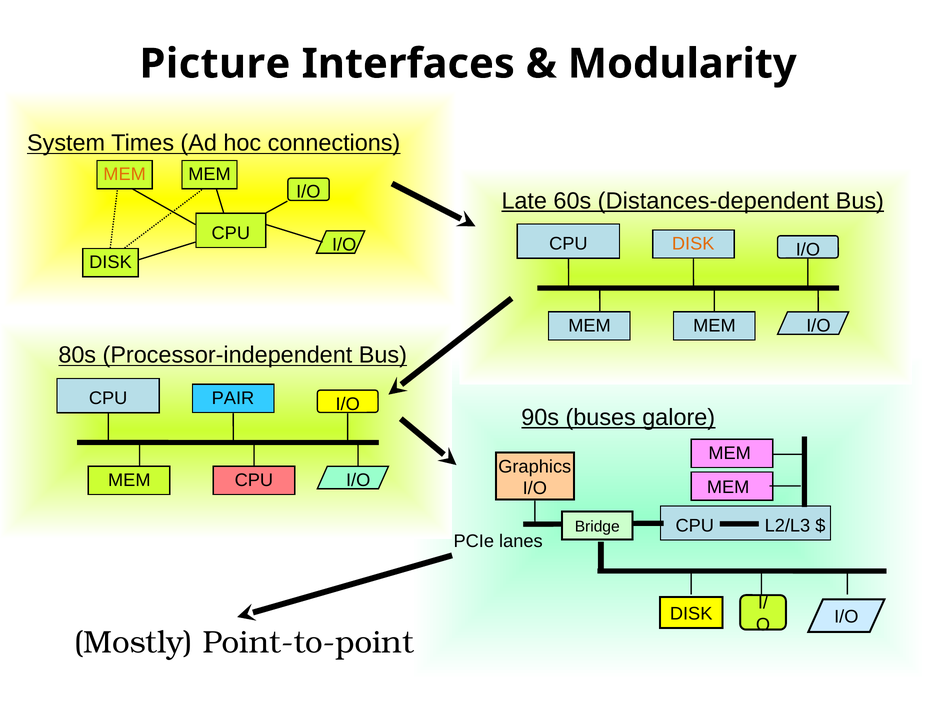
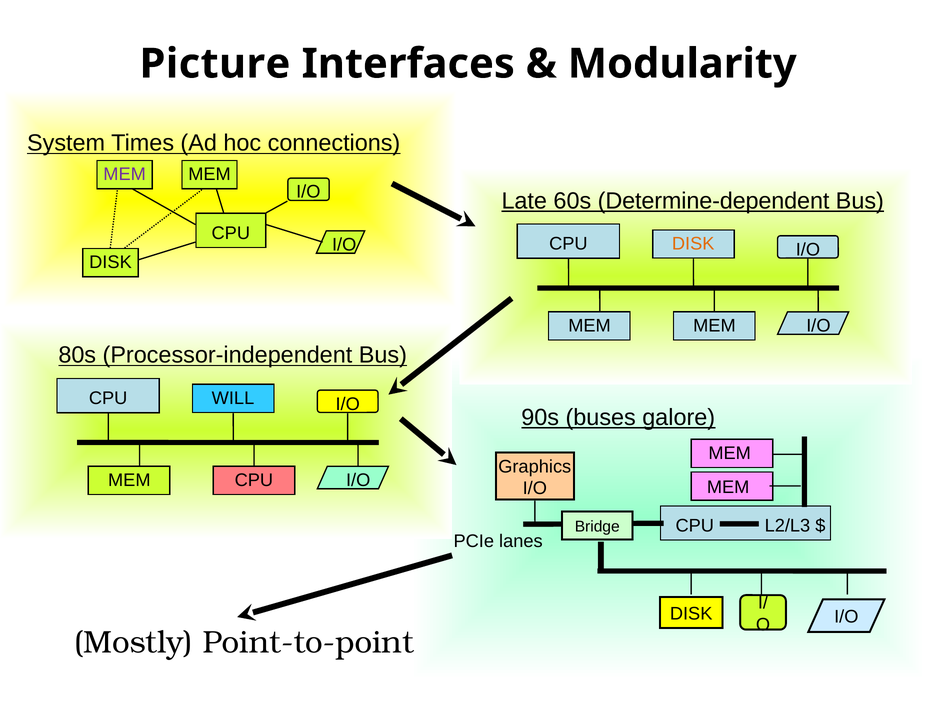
MEM colour: orange -> purple (125, 174)
Distances-dependent: Distances-dependent -> Determine-dependent (714, 201)
PAIR: PAIR -> WILL (233, 398)
